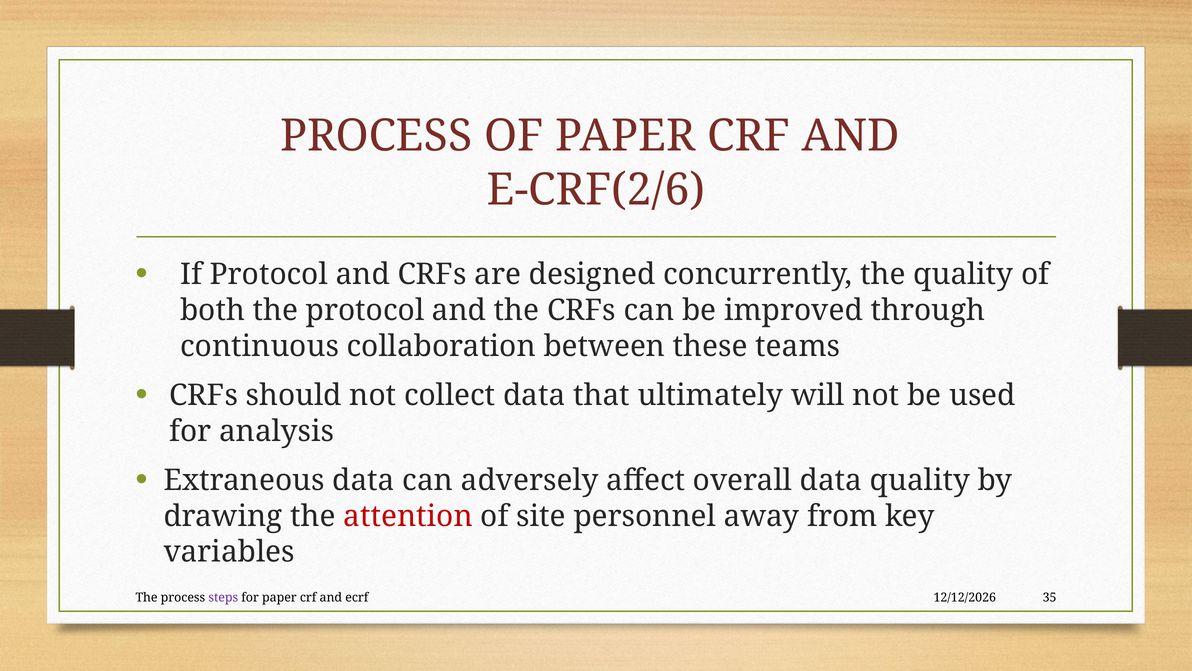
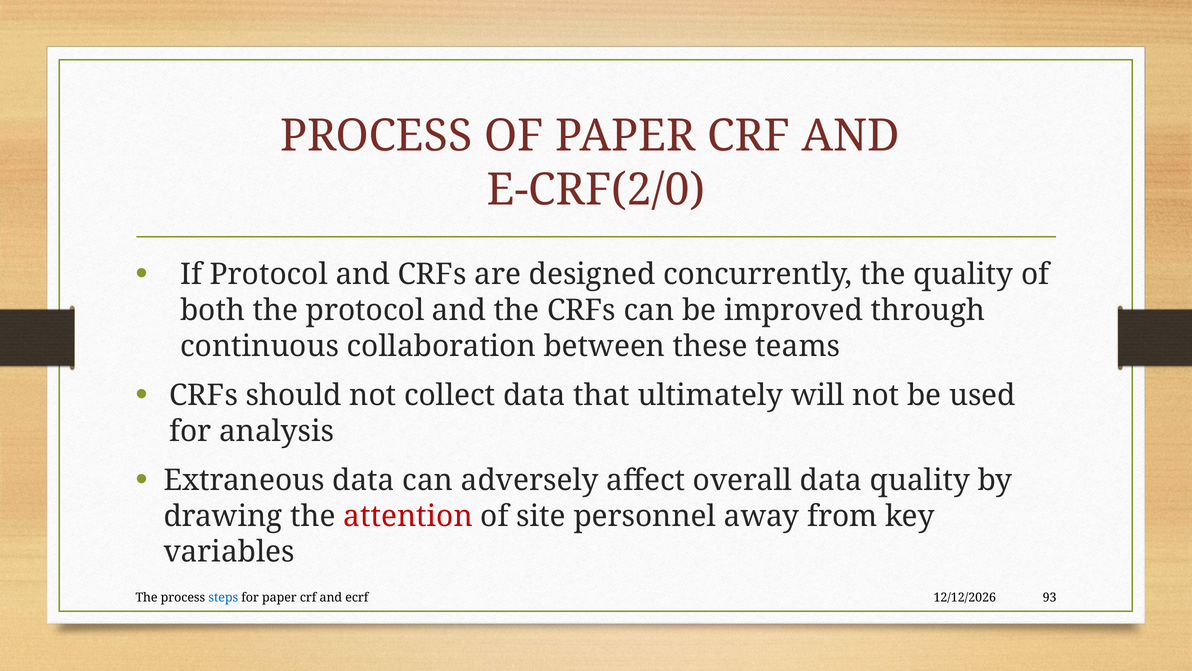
E-CRF(2/6: E-CRF(2/6 -> E-CRF(2/0 (596, 190)
steps colour: purple -> blue (223, 597)
35: 35 -> 93 (1050, 597)
